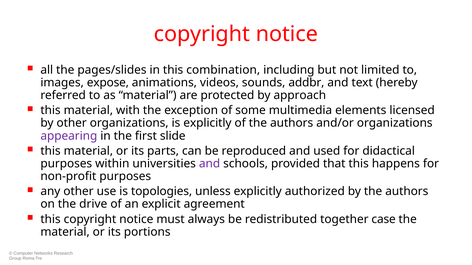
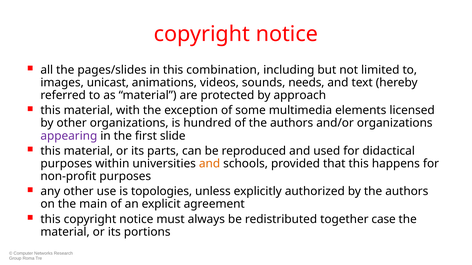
expose: expose -> unicast (108, 83)
addbr: addbr -> needs (306, 83)
is explicitly: explicitly -> hundred (207, 123)
and colour: purple -> orange (210, 164)
drive: drive -> main (93, 204)
